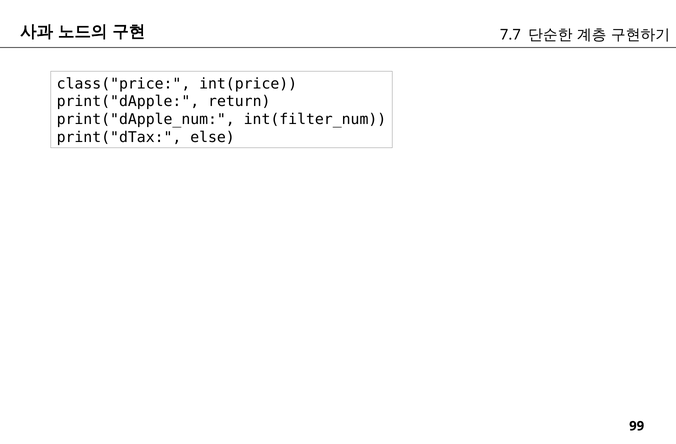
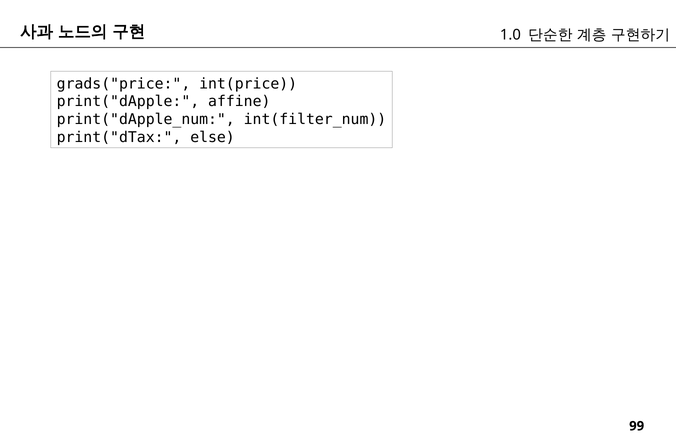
7.7: 7.7 -> 1.0 (510, 35)
class("price: class("price -> grads("price (124, 84)
return: return -> affine (239, 102)
